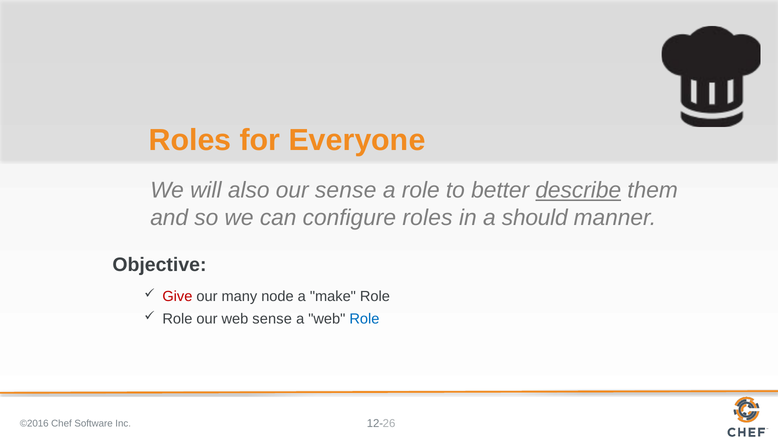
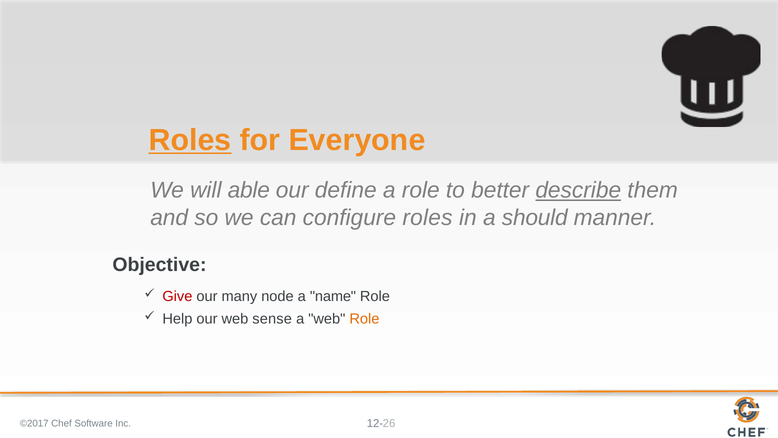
Roles underline: none -> present (190, 140)
also: also -> able (249, 190)
our sense: sense -> define (346, 190)
make: make -> name (333, 296)
Role: Role -> Help (177, 319)
Role colour: blue -> orange (364, 319)
©2016: ©2016 -> ©2017 (34, 423)
